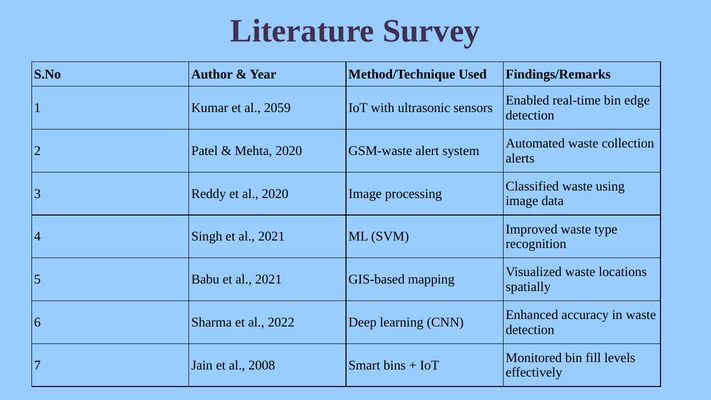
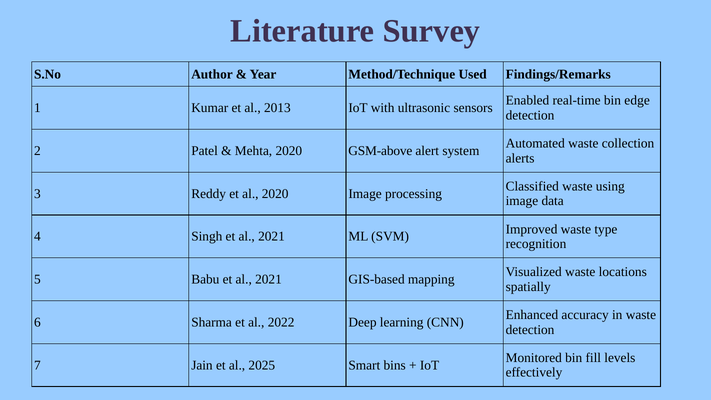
2059: 2059 -> 2013 (277, 108)
GSM-waste: GSM-waste -> GSM-above (380, 151)
2008: 2008 -> 2025 (262, 365)
